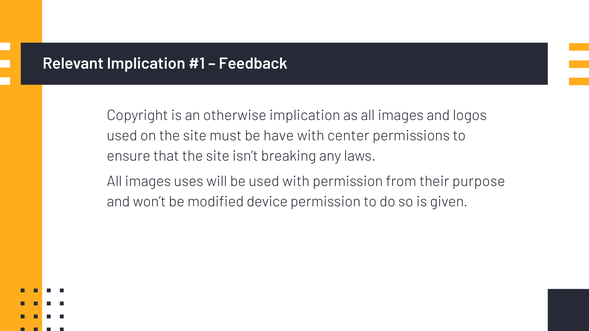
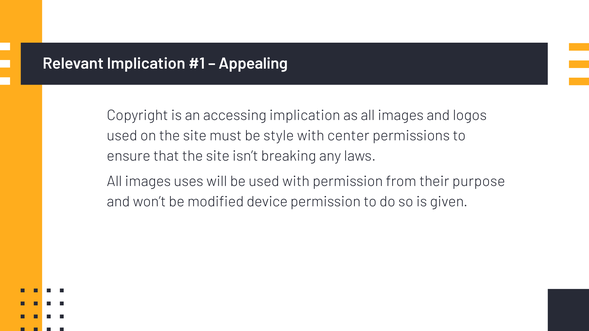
Feedback: Feedback -> Appealing (253, 64)
otherwise: otherwise -> accessing (235, 116)
have: have -> style (279, 136)
